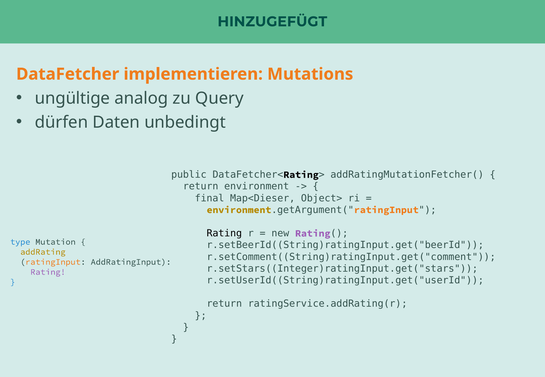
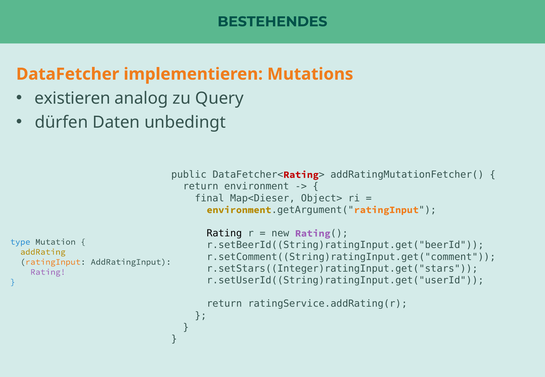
HINZUGEFÜGT: HINZUGEFÜGT -> BESTEHENDES (272, 22)
ungültige: ungültige -> existieren (73, 98)
Rating colour: black -> red (301, 175)
